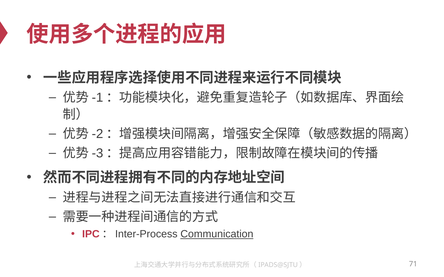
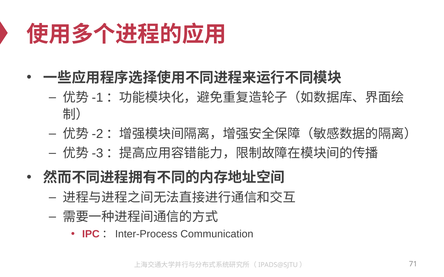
Communication underline: present -> none (217, 235)
